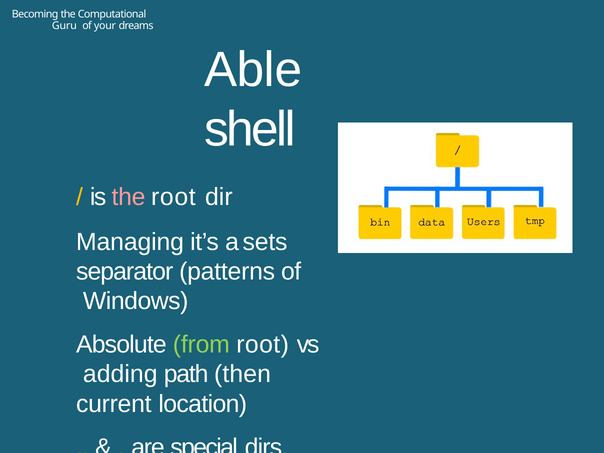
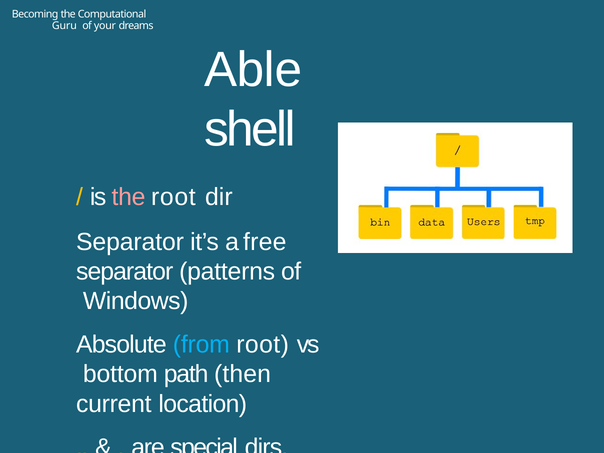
Managing: Managing -> Separator (130, 242)
sets: sets -> free (265, 242)
from colour: light green -> light blue (201, 344)
adding: adding -> bottom (120, 374)
